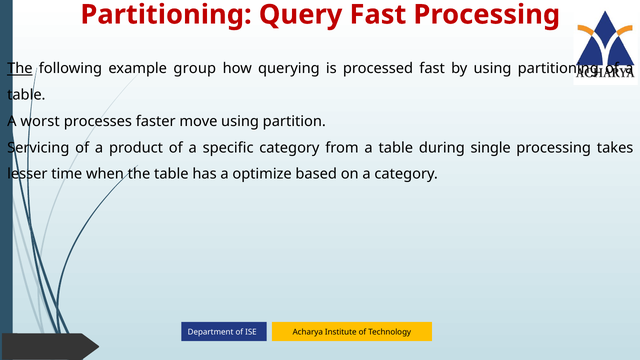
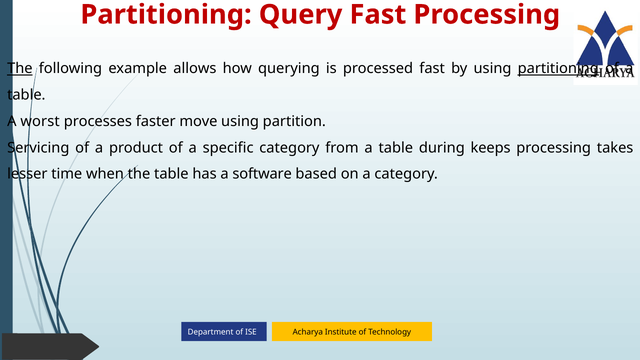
group: group -> allows (195, 69)
partitioning underline: none -> present (558, 69)
single: single -> keeps (491, 148)
optimize: optimize -> software (262, 174)
